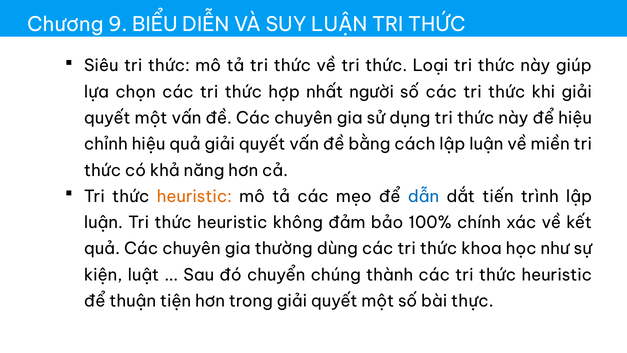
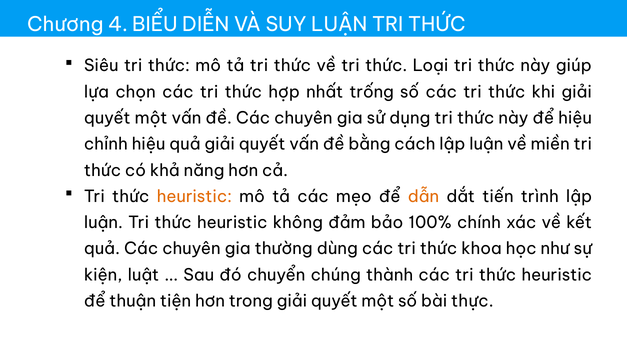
9: 9 -> 4 (118, 24)
người: người -> trống (372, 92)
dẫn colour: blue -> orange (423, 196)
